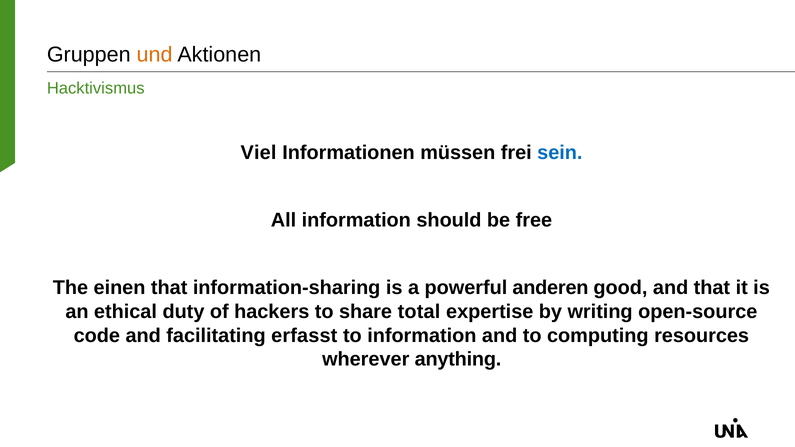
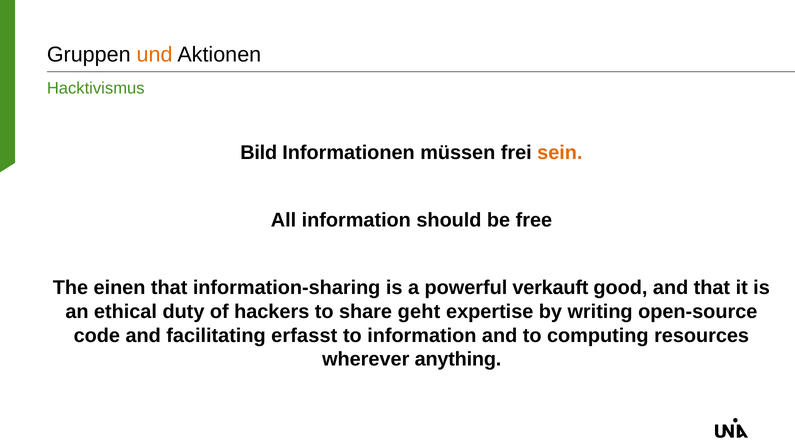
Viel: Viel -> Bild (259, 153)
sein colour: blue -> orange (560, 153)
anderen: anderen -> verkauft (550, 288)
total: total -> geht (419, 312)
